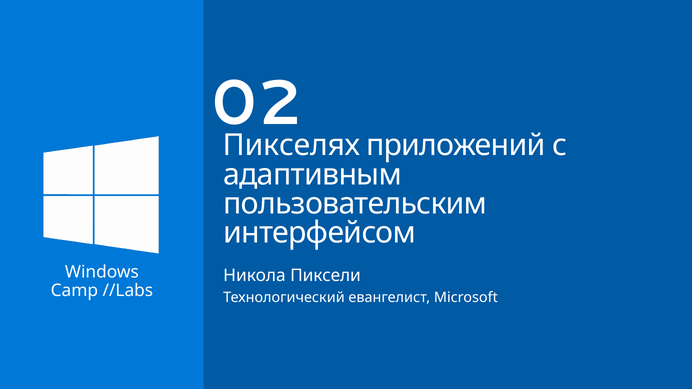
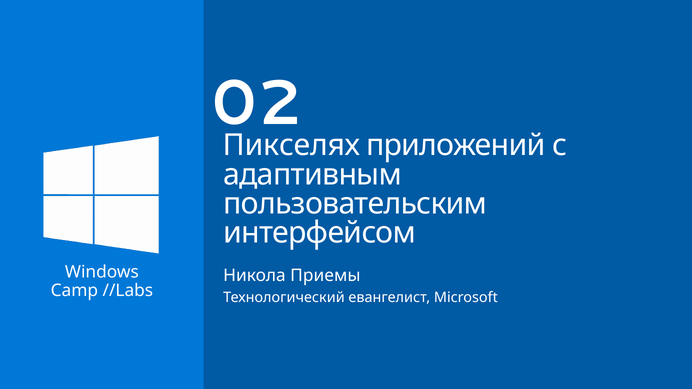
Пиксели: Пиксели -> Приемы (325, 276)
